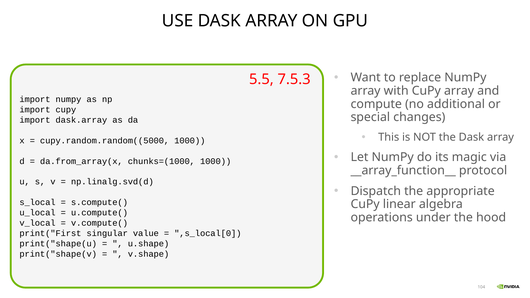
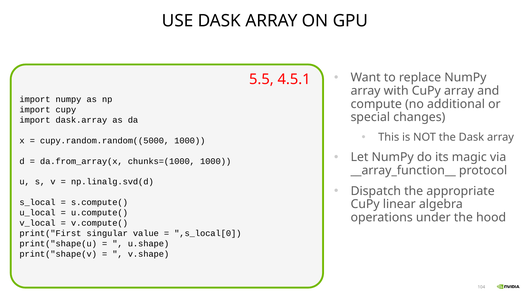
7.5.3: 7.5.3 -> 4.5.1 (294, 79)
